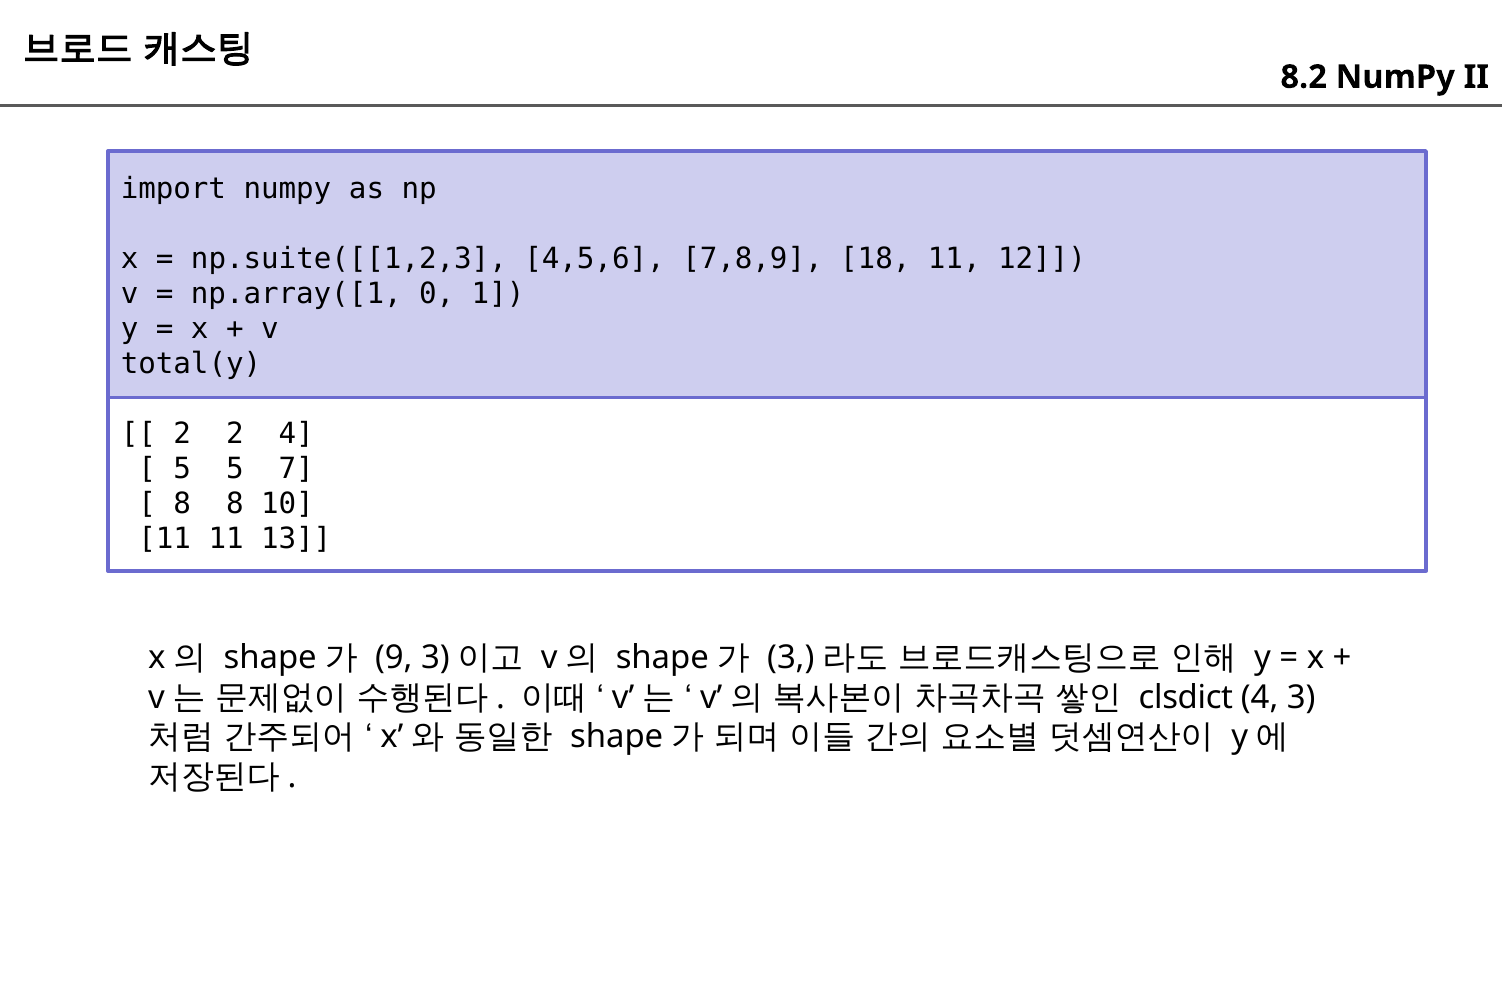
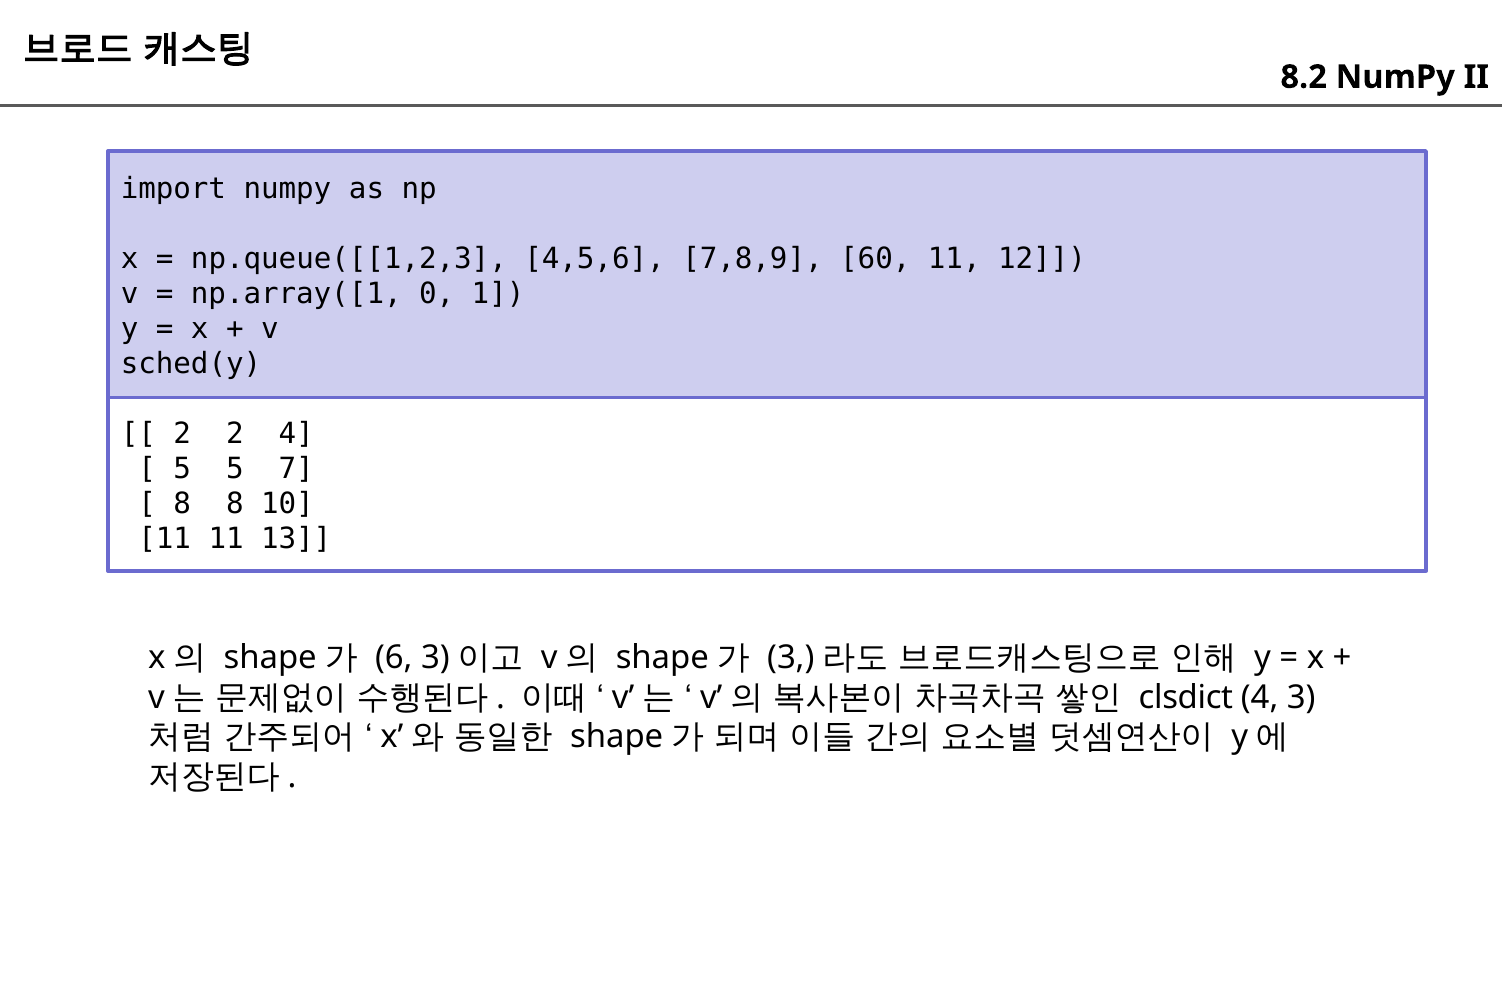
np.suite([[1,2,3: np.suite([[1,2,3 -> np.queue([[1,2,3 (349, 259)
18: 18 -> 60 (875, 259)
total(y: total(y -> sched(y (191, 364)
9: 9 -> 6 (394, 657)
